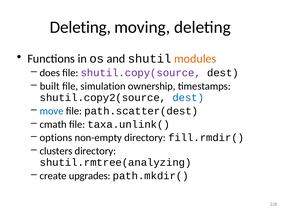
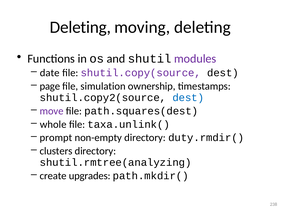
modules colour: orange -> purple (195, 59)
does: does -> date (50, 73)
built: built -> page (50, 86)
move colour: blue -> purple (52, 111)
path.scatter(dest: path.scatter(dest -> path.squares(dest (141, 111)
cmath: cmath -> whole (53, 124)
options: options -> prompt (56, 138)
fill.rmdir(: fill.rmdir( -> duty.rmdir( (206, 138)
